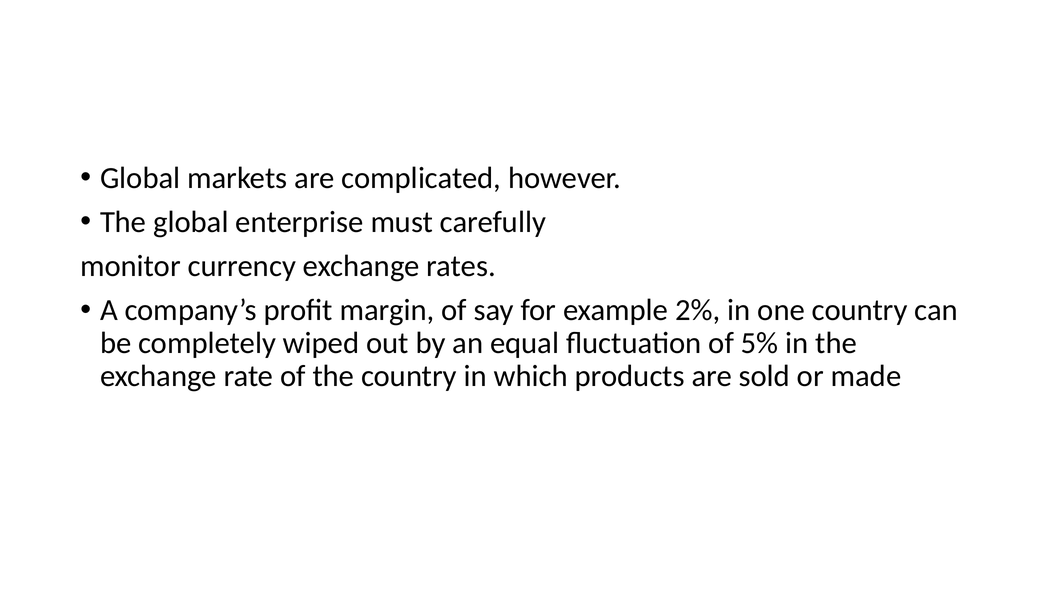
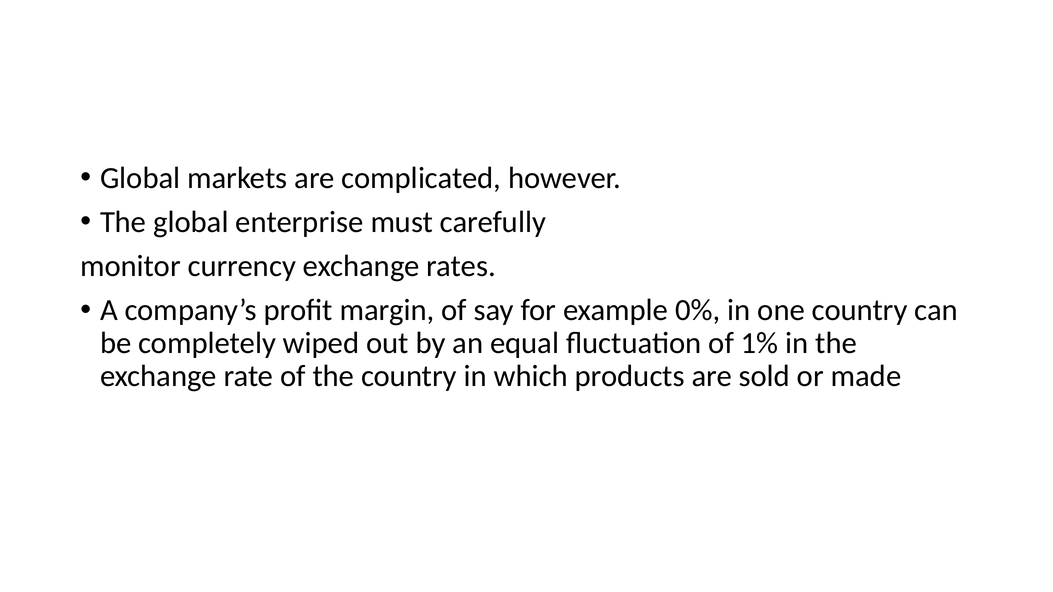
2%: 2% -> 0% (698, 310)
5%: 5% -> 1% (760, 343)
